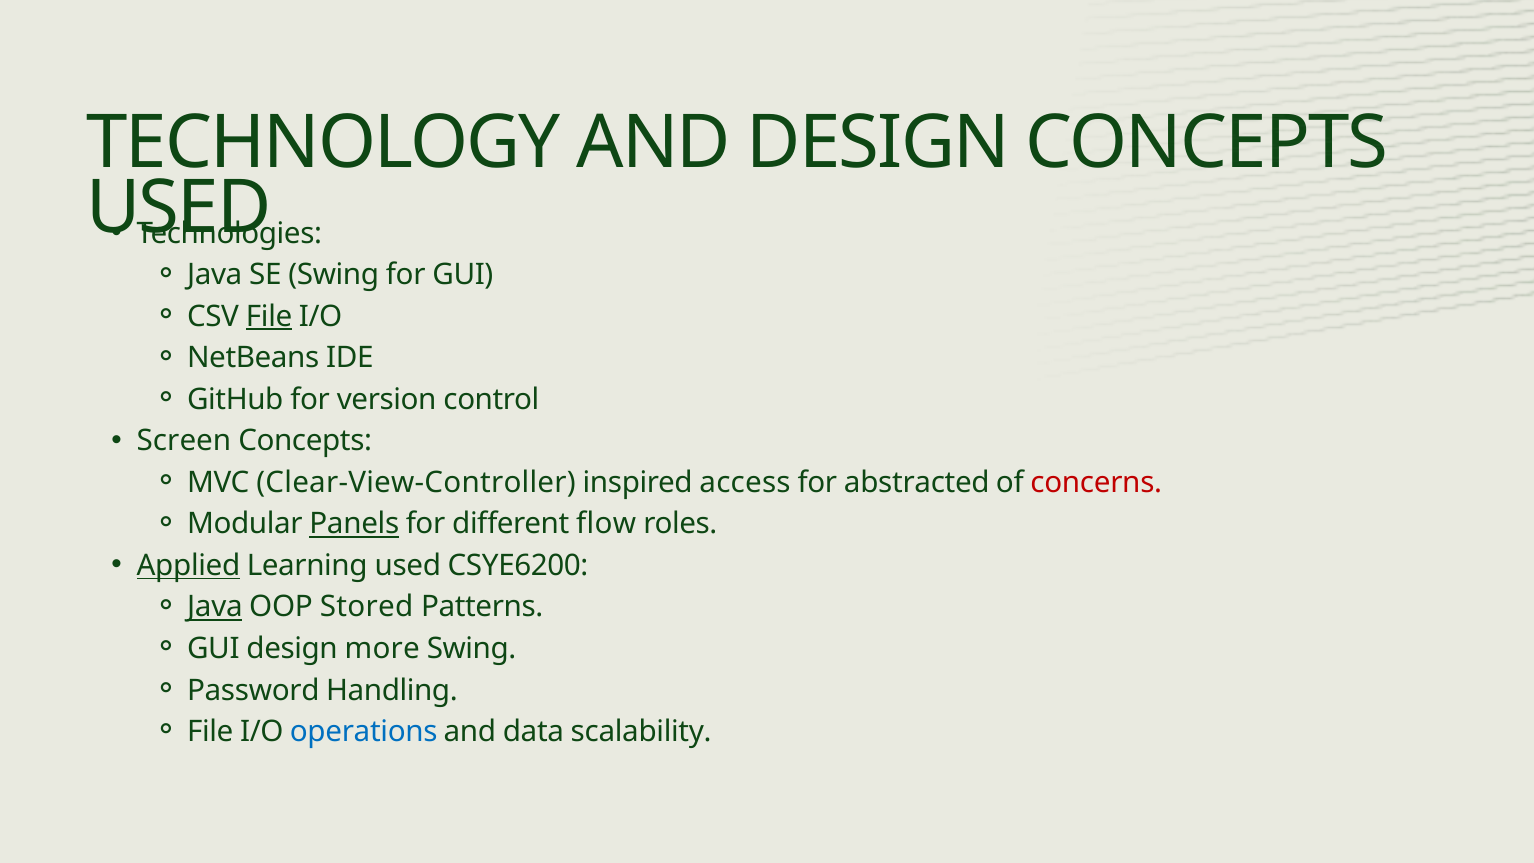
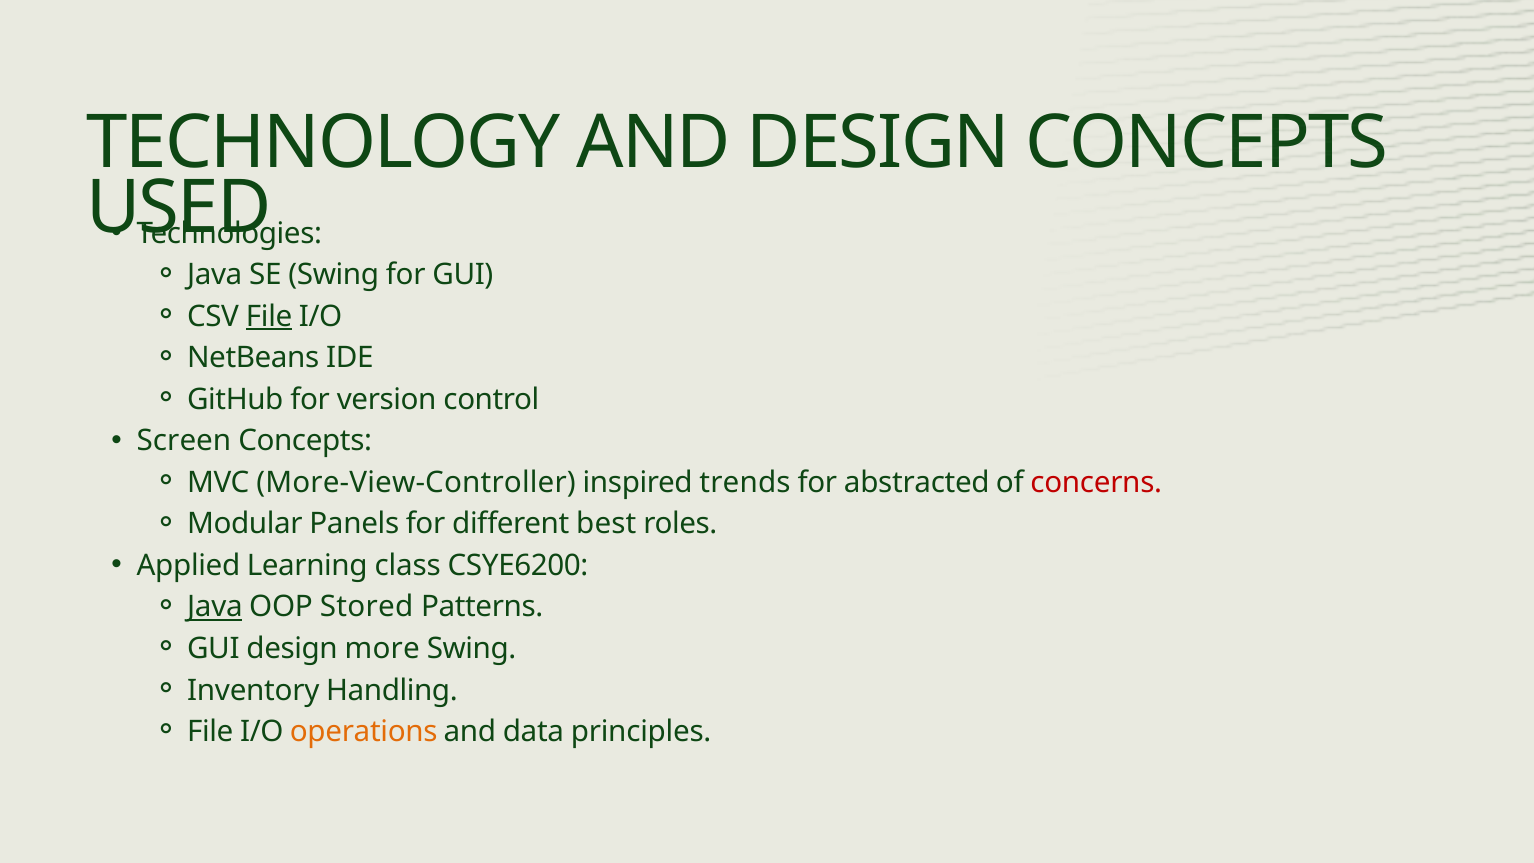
Clear-View-Controller: Clear-View-Controller -> More-View-Controller (416, 483)
access: access -> trends (745, 483)
Panels underline: present -> none (354, 524)
flow: flow -> best (606, 524)
Applied underline: present -> none (188, 566)
Learning used: used -> class (408, 566)
Password: Password -> Inventory (253, 690)
operations colour: blue -> orange (364, 732)
scalability: scalability -> principles (641, 732)
